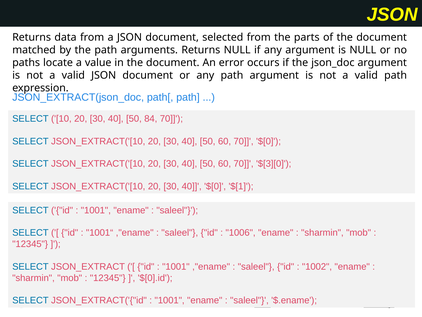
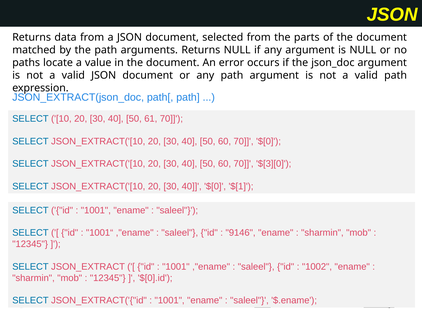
84: 84 -> 61 (151, 119)
1006: 1006 -> 9146 (241, 233)
